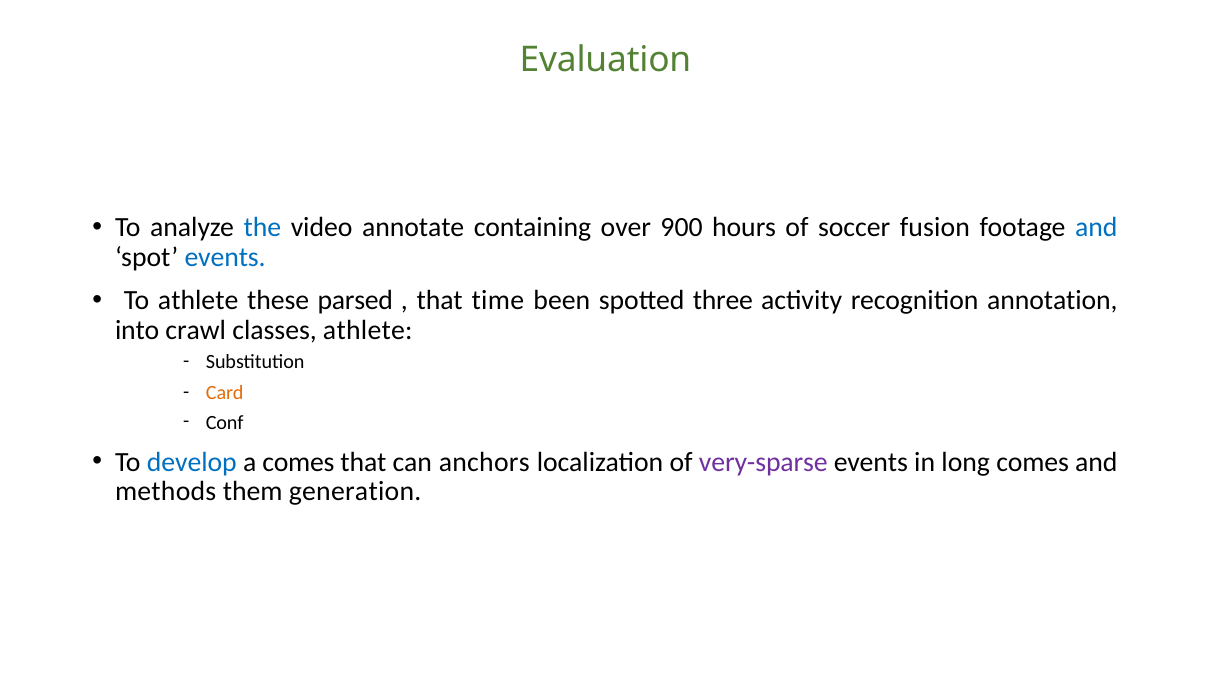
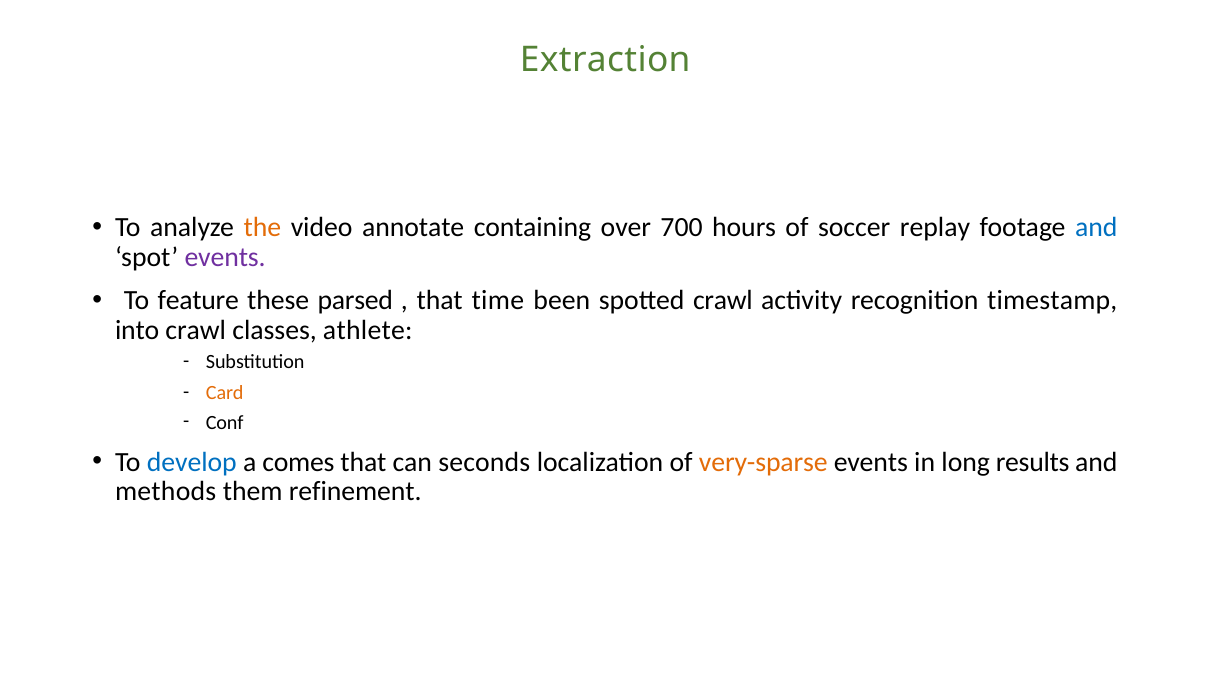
Evaluation: Evaluation -> Extraction (605, 60)
the colour: blue -> orange (262, 228)
900: 900 -> 700 (682, 228)
fusion: fusion -> replay (935, 228)
events colour: blue -> purple (225, 258)
To athlete: athlete -> feature (198, 300)
spotted three: three -> crawl (723, 300)
annotation: annotation -> timestamp (1052, 300)
anchors: anchors -> seconds (484, 462)
very-sparse colour: purple -> orange (763, 462)
long comes: comes -> results (1033, 462)
generation: generation -> refinement (355, 492)
